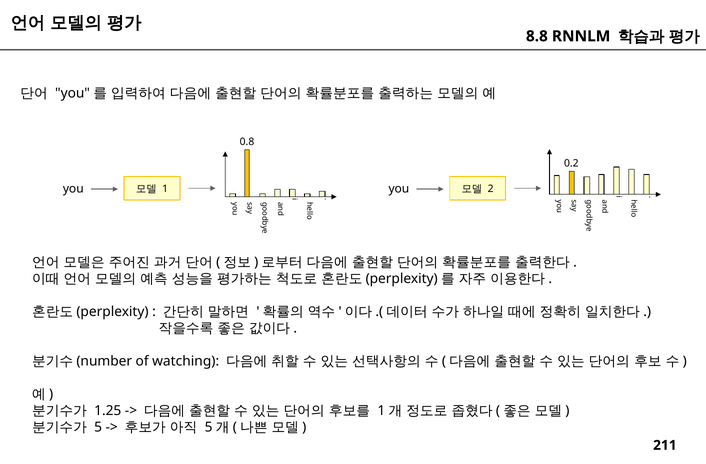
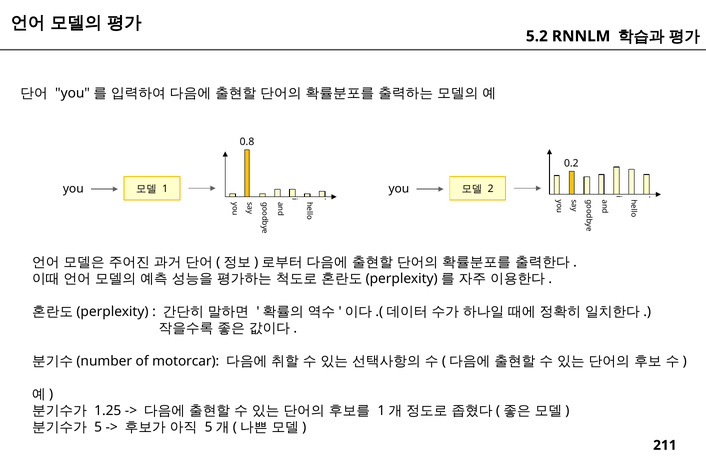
8.8: 8.8 -> 5.2 (537, 36)
watching: watching -> motorcar (186, 361)
